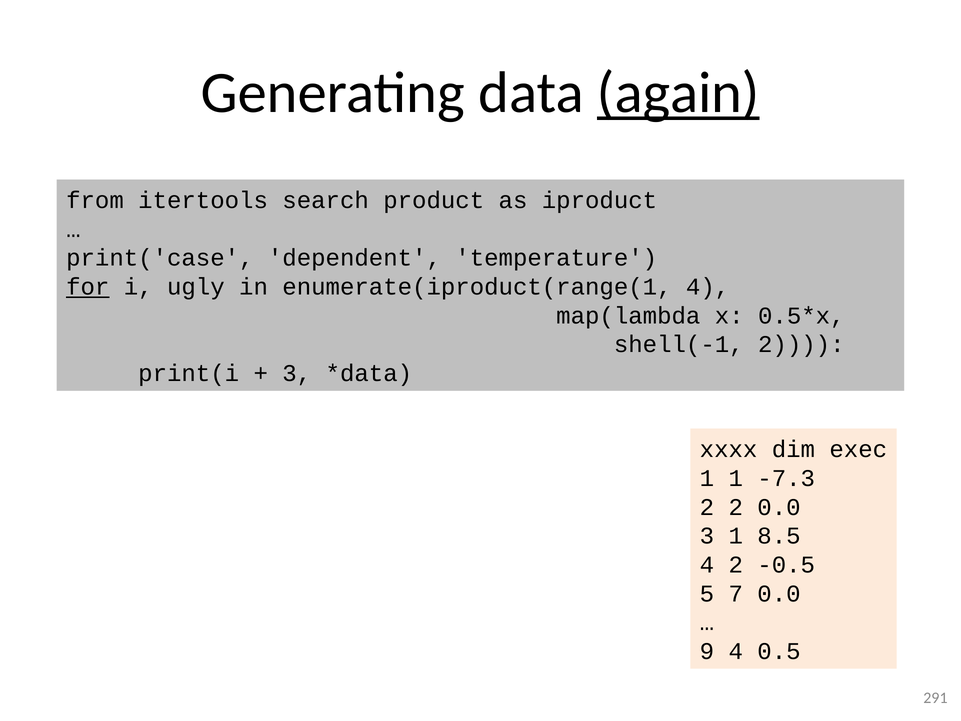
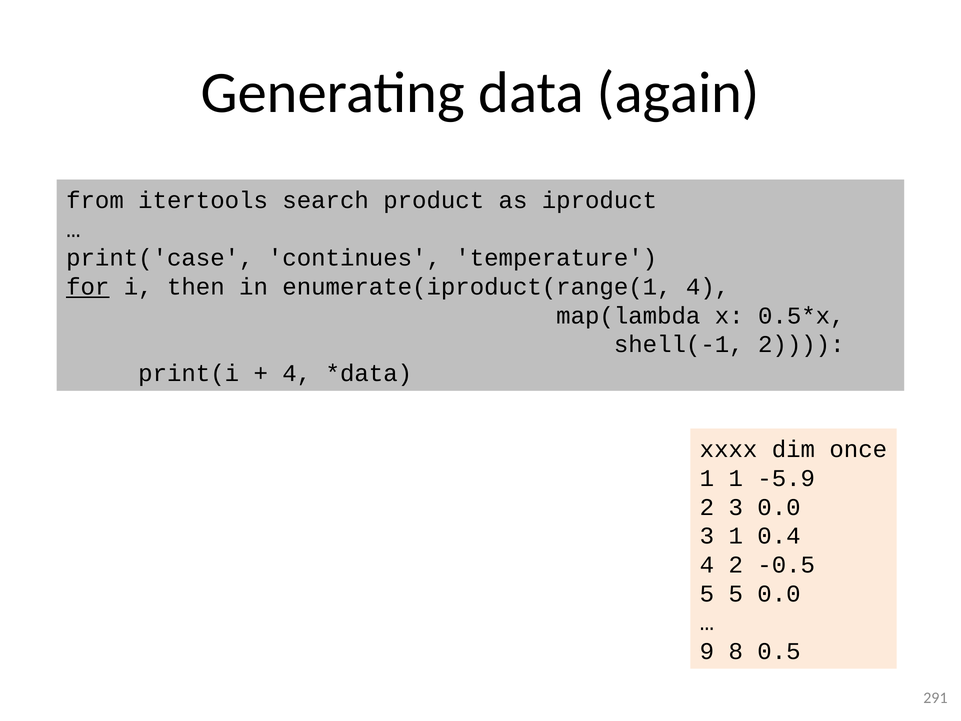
again underline: present -> none (678, 93)
dependent: dependent -> continues (354, 258)
ugly: ugly -> then (196, 287)
3: 3 -> 4 (297, 373)
exec: exec -> once (858, 449)
-7.3: -7.3 -> -5.9 (786, 478)
2 2: 2 -> 3 (736, 507)
8.5: 8.5 -> 0.4 (779, 536)
5 7: 7 -> 5 (736, 593)
9 4: 4 -> 8 (736, 651)
